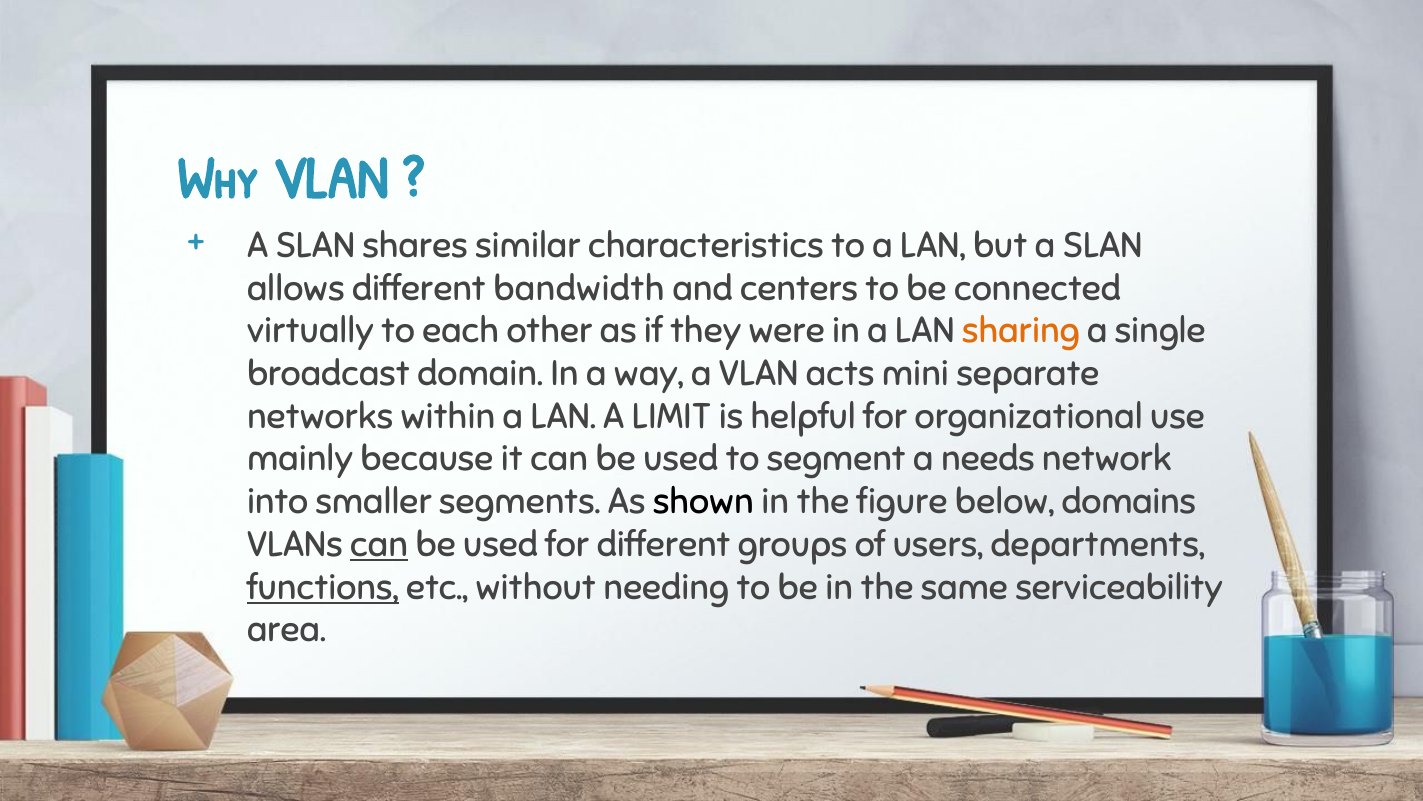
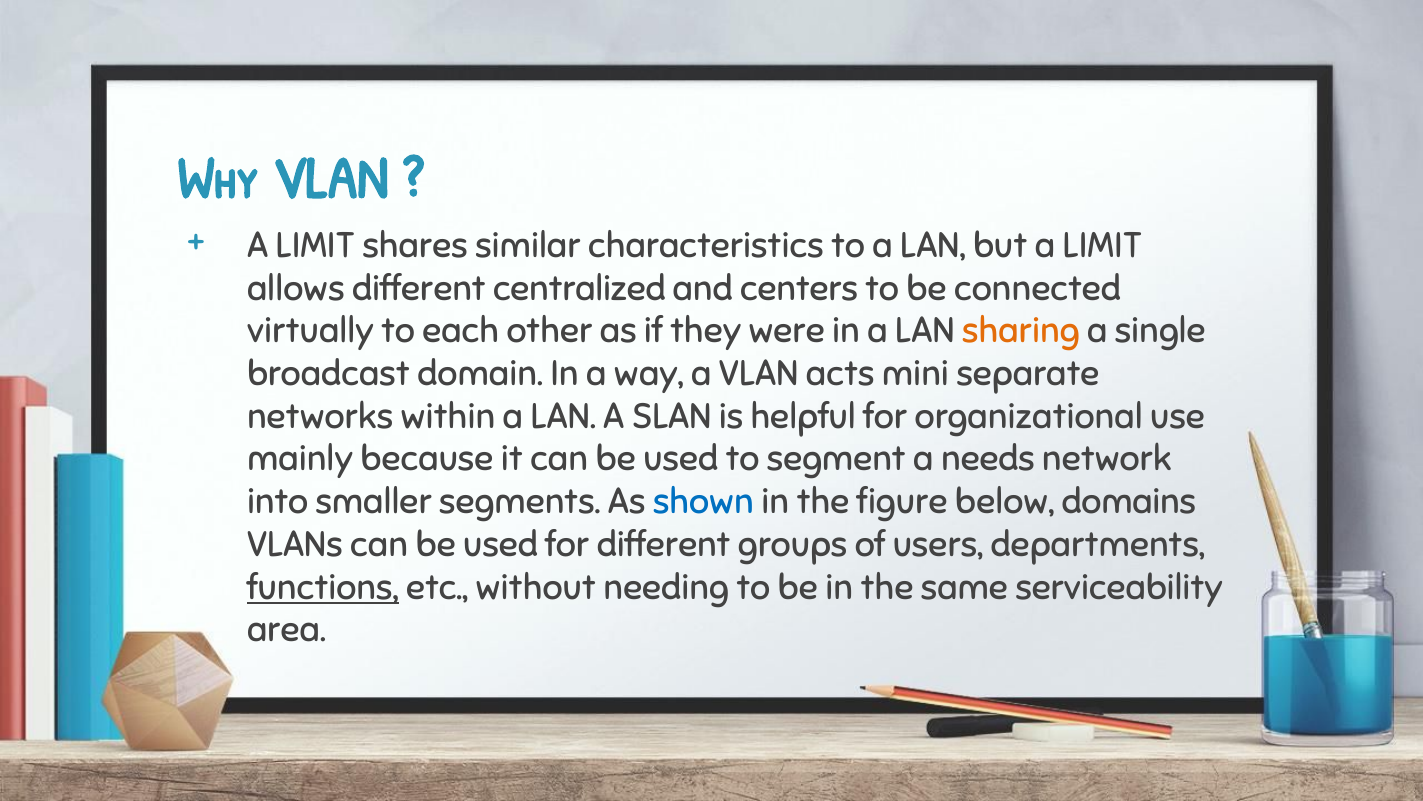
SLAN: SLAN -> LIMIT (315, 245)
but a SLAN: SLAN -> LIMIT (1102, 245)
bandwidth: bandwidth -> centralized (579, 288)
LIMIT: LIMIT -> SLAN (672, 416)
shown colour: black -> blue (703, 502)
can underline: present -> none (379, 544)
